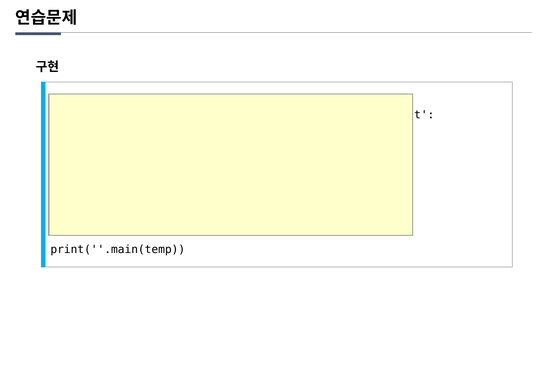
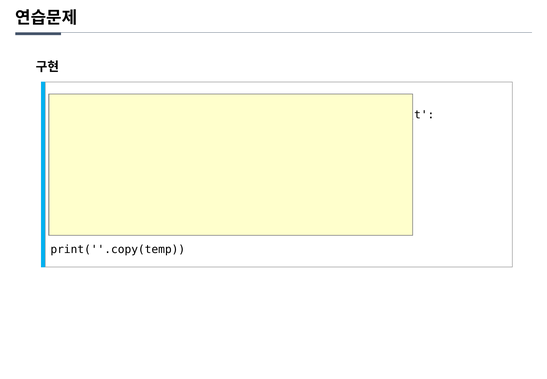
print(''.main(temp: print(''.main(temp -> print(''.copy(temp (118, 249)
